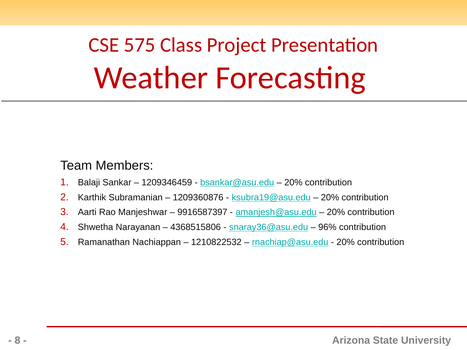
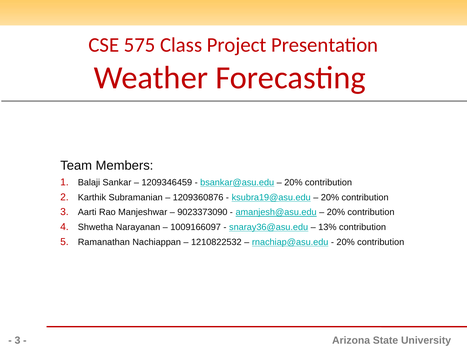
9916587397: 9916587397 -> 9023373090 (202, 212)
4368515806: 4368515806 -> 1009166097 (196, 227)
96%: 96% -> 13% (327, 227)
8: 8 -> 3 (18, 341)
